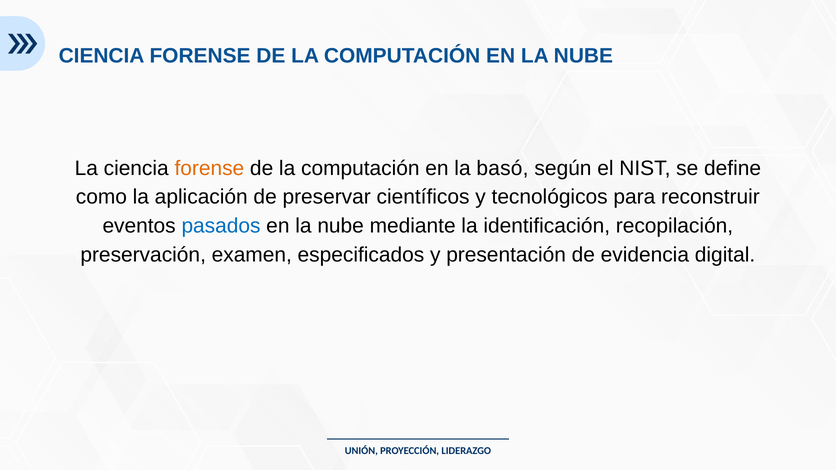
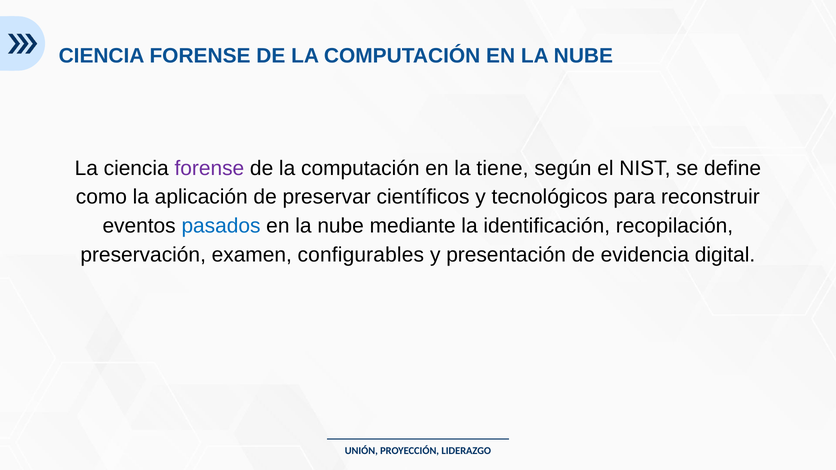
forense colour: orange -> purple (209, 168)
basó: basó -> tiene (502, 168)
especificados: especificados -> configurables (361, 255)
